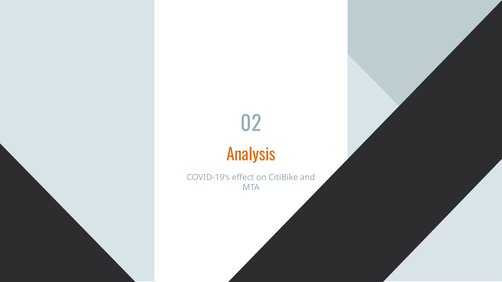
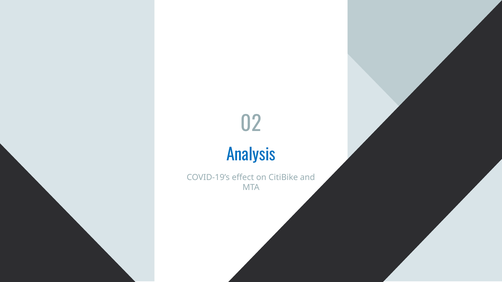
Analysis colour: orange -> blue (251, 155)
